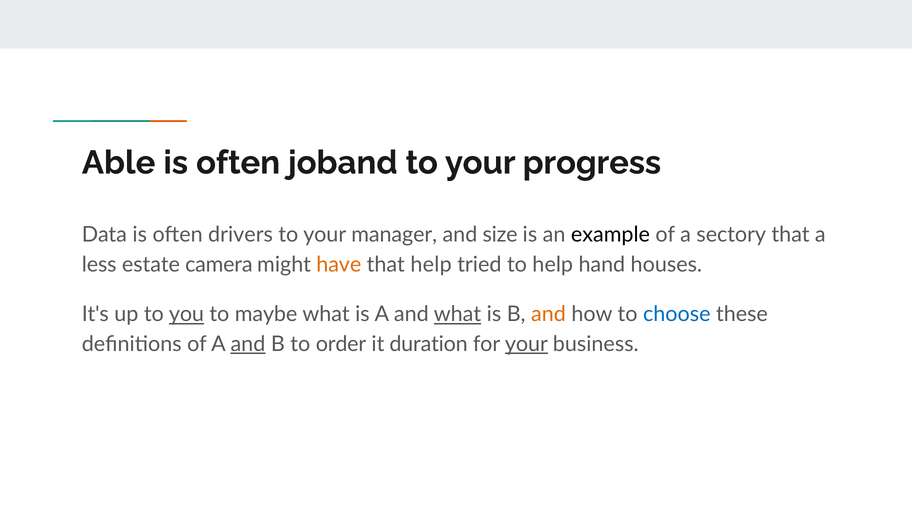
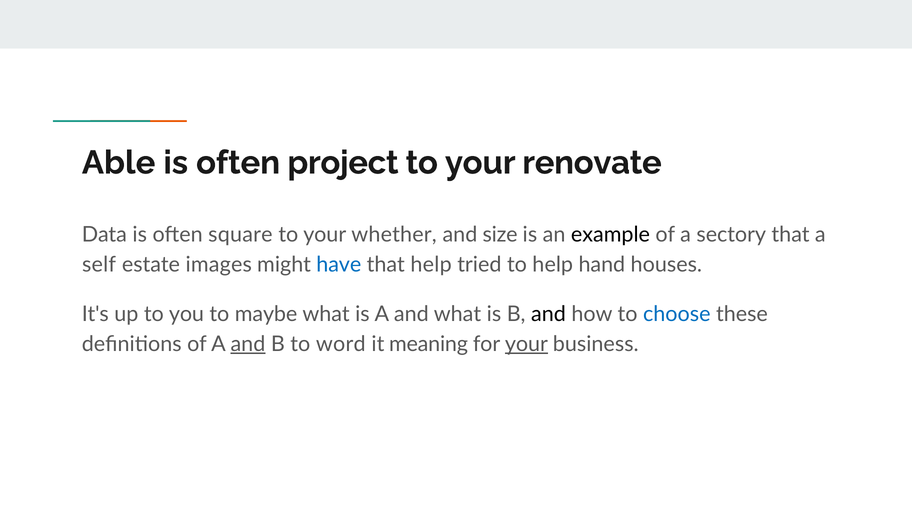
joband: joband -> project (343, 163)
progress: progress -> renovate (592, 163)
drivers: drivers -> square (240, 235)
manager: manager -> whether (394, 235)
less: less -> self (99, 264)
camera: camera -> images (219, 264)
have colour: orange -> blue (339, 264)
you underline: present -> none (186, 314)
what underline: present -> none (457, 314)
and colour: orange -> black (548, 314)
order: order -> word (341, 344)
duration: duration -> meaning (429, 344)
